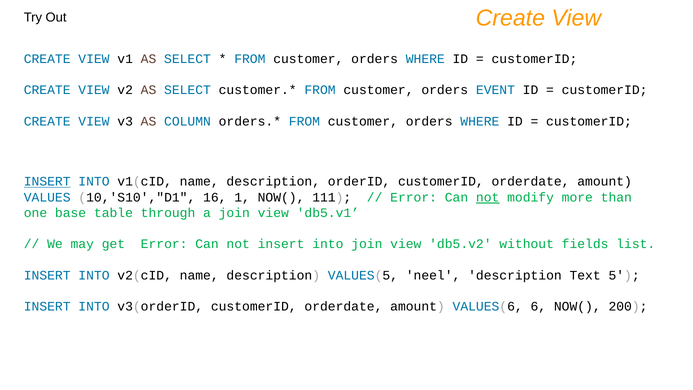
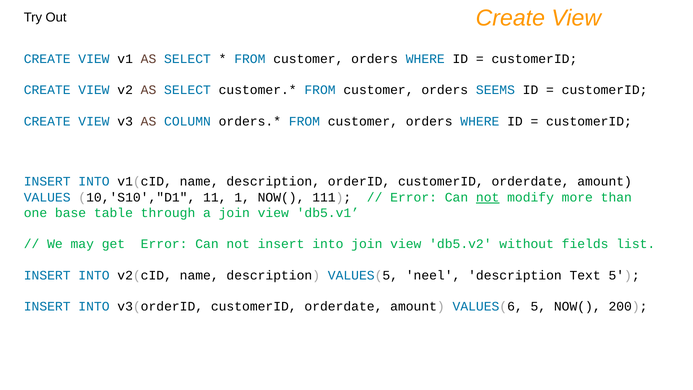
EVENT: EVENT -> SEEMS (495, 90)
INSERT underline: present -> none (47, 182)
16: 16 -> 11 (215, 197)
VALUES(6 6: 6 -> 5 (538, 306)
